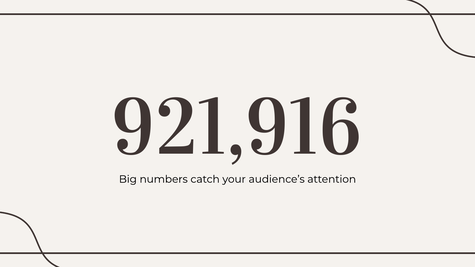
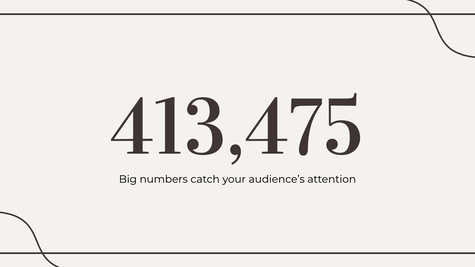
921,916: 921,916 -> 413,475 (237, 128)
